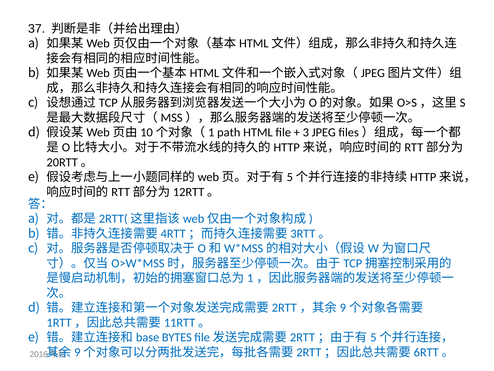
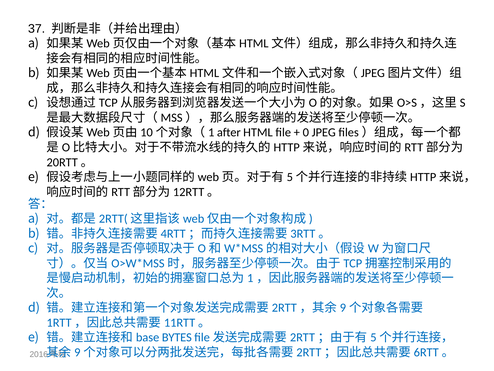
path: path -> after (229, 132)
3: 3 -> 0 (306, 132)
